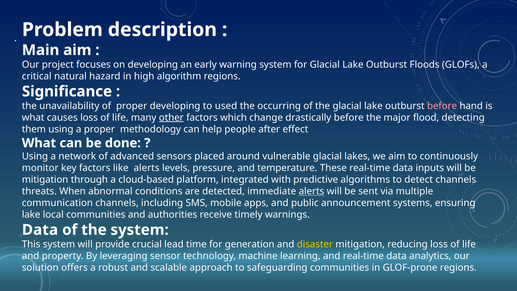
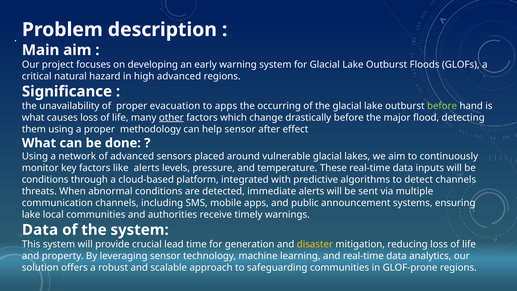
high algorithm: algorithm -> advanced (179, 76)
proper developing: developing -> evacuation (175, 106)
to used: used -> apps (226, 106)
before colour: pink -> light green (442, 106)
help people: people -> sensor (240, 129)
mitigation: mitigation -> conditions (45, 180)
alerts underline: present -> none (311, 191)
